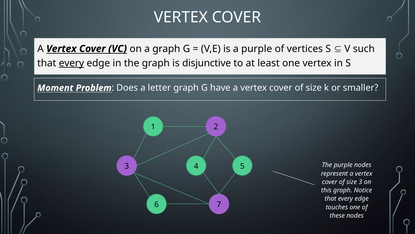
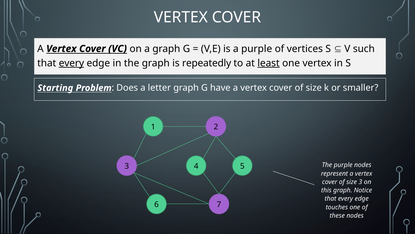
disjunctive: disjunctive -> repeatedly (207, 63)
least underline: none -> present (269, 63)
Moment: Moment -> Starting (55, 88)
